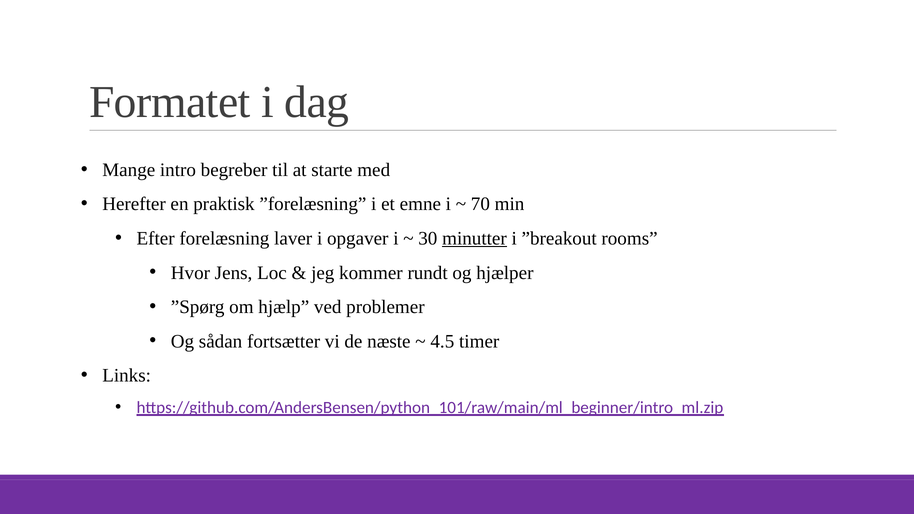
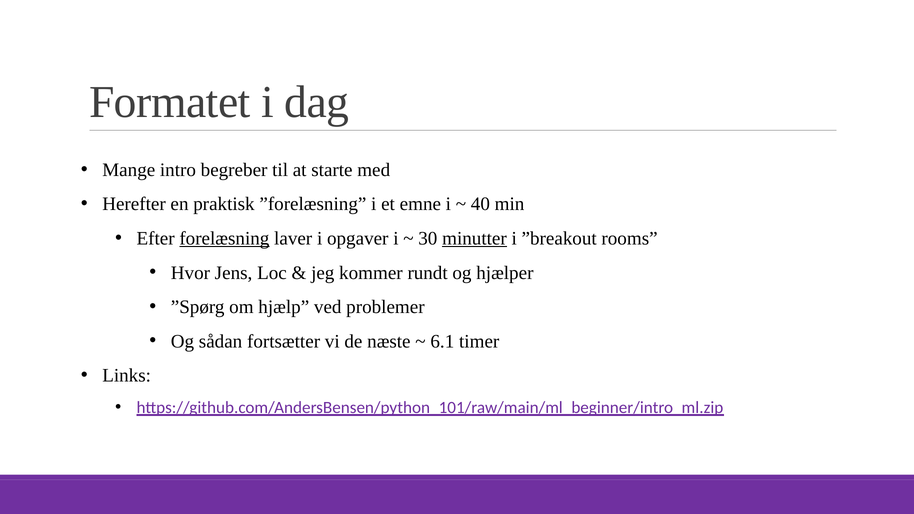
70: 70 -> 40 (480, 204)
forelæsning underline: none -> present (224, 239)
4.5: 4.5 -> 6.1 (442, 341)
